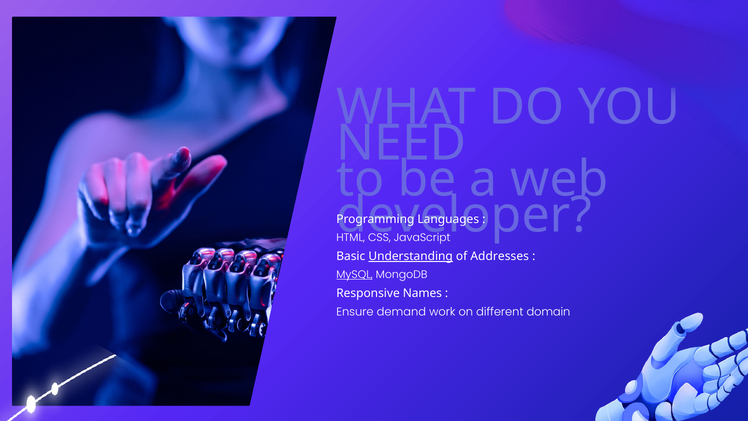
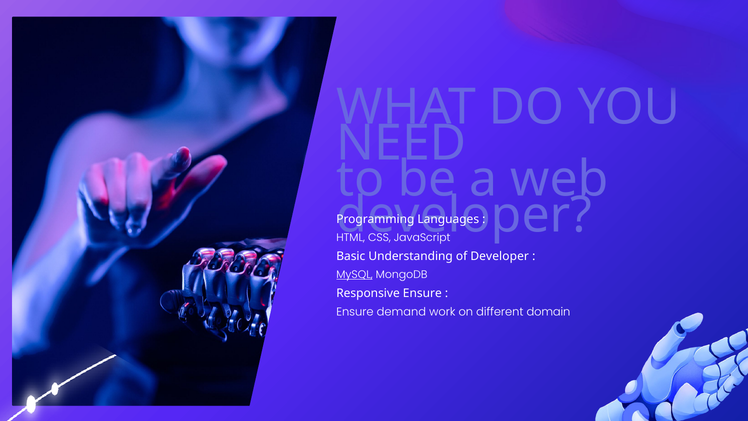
Understanding underline: present -> none (411, 256)
of Addresses: Addresses -> Developer (500, 256)
Names: Names -> Ensure (422, 293)
